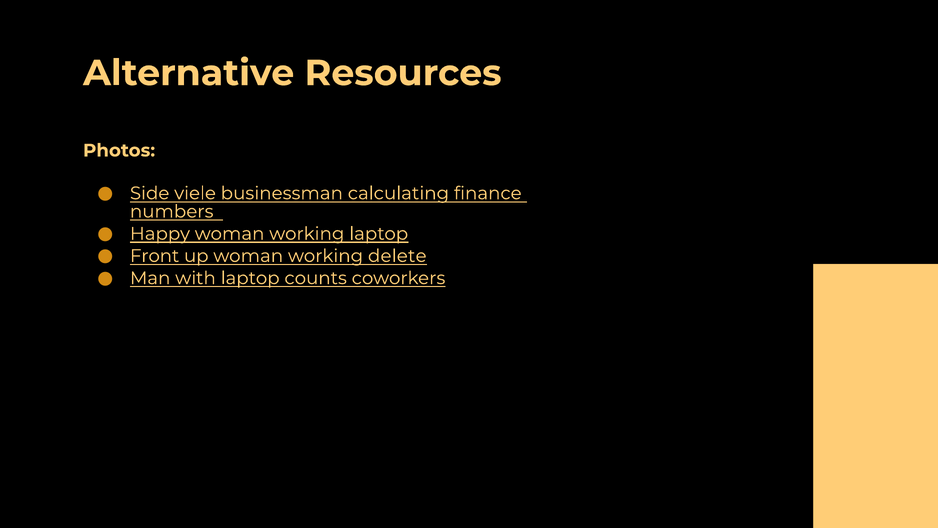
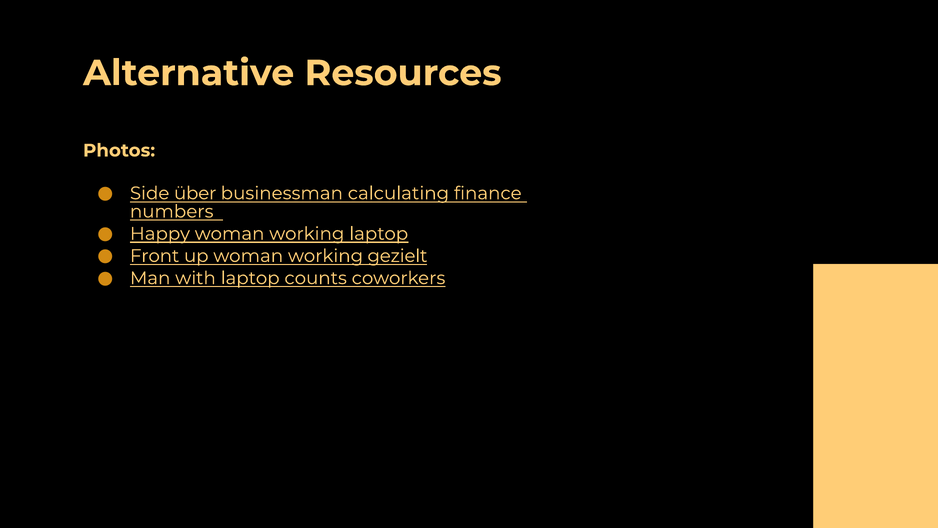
viele: viele -> über (195, 193)
delete: delete -> gezielt (397, 256)
